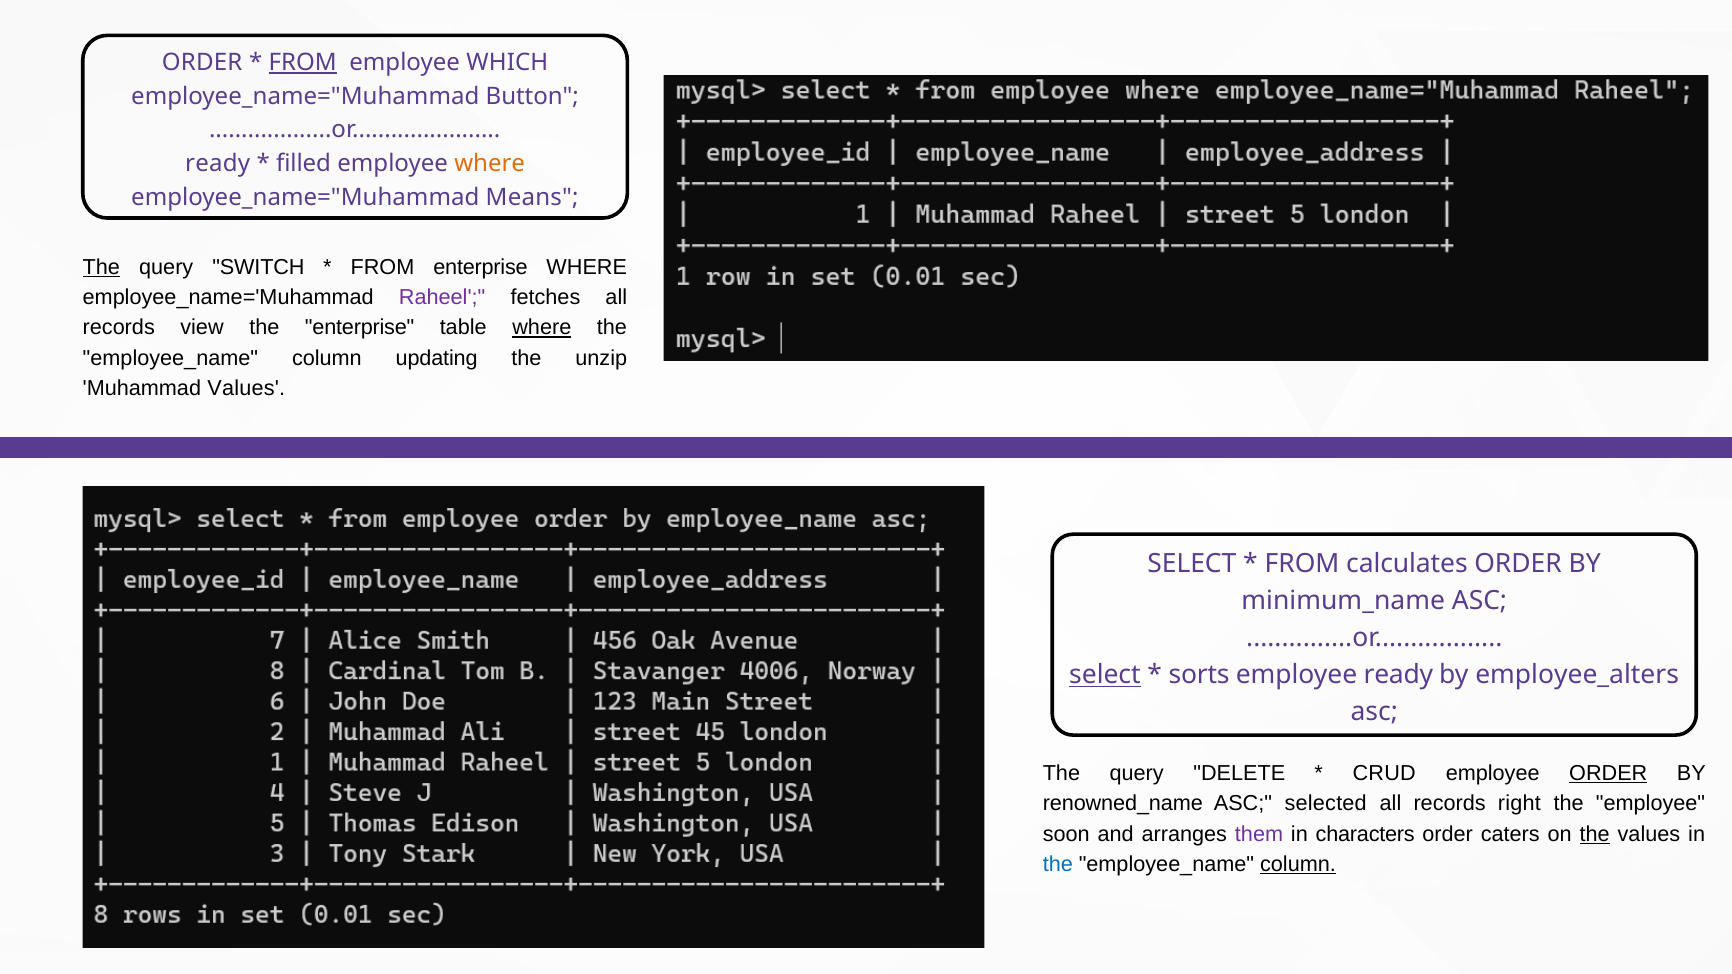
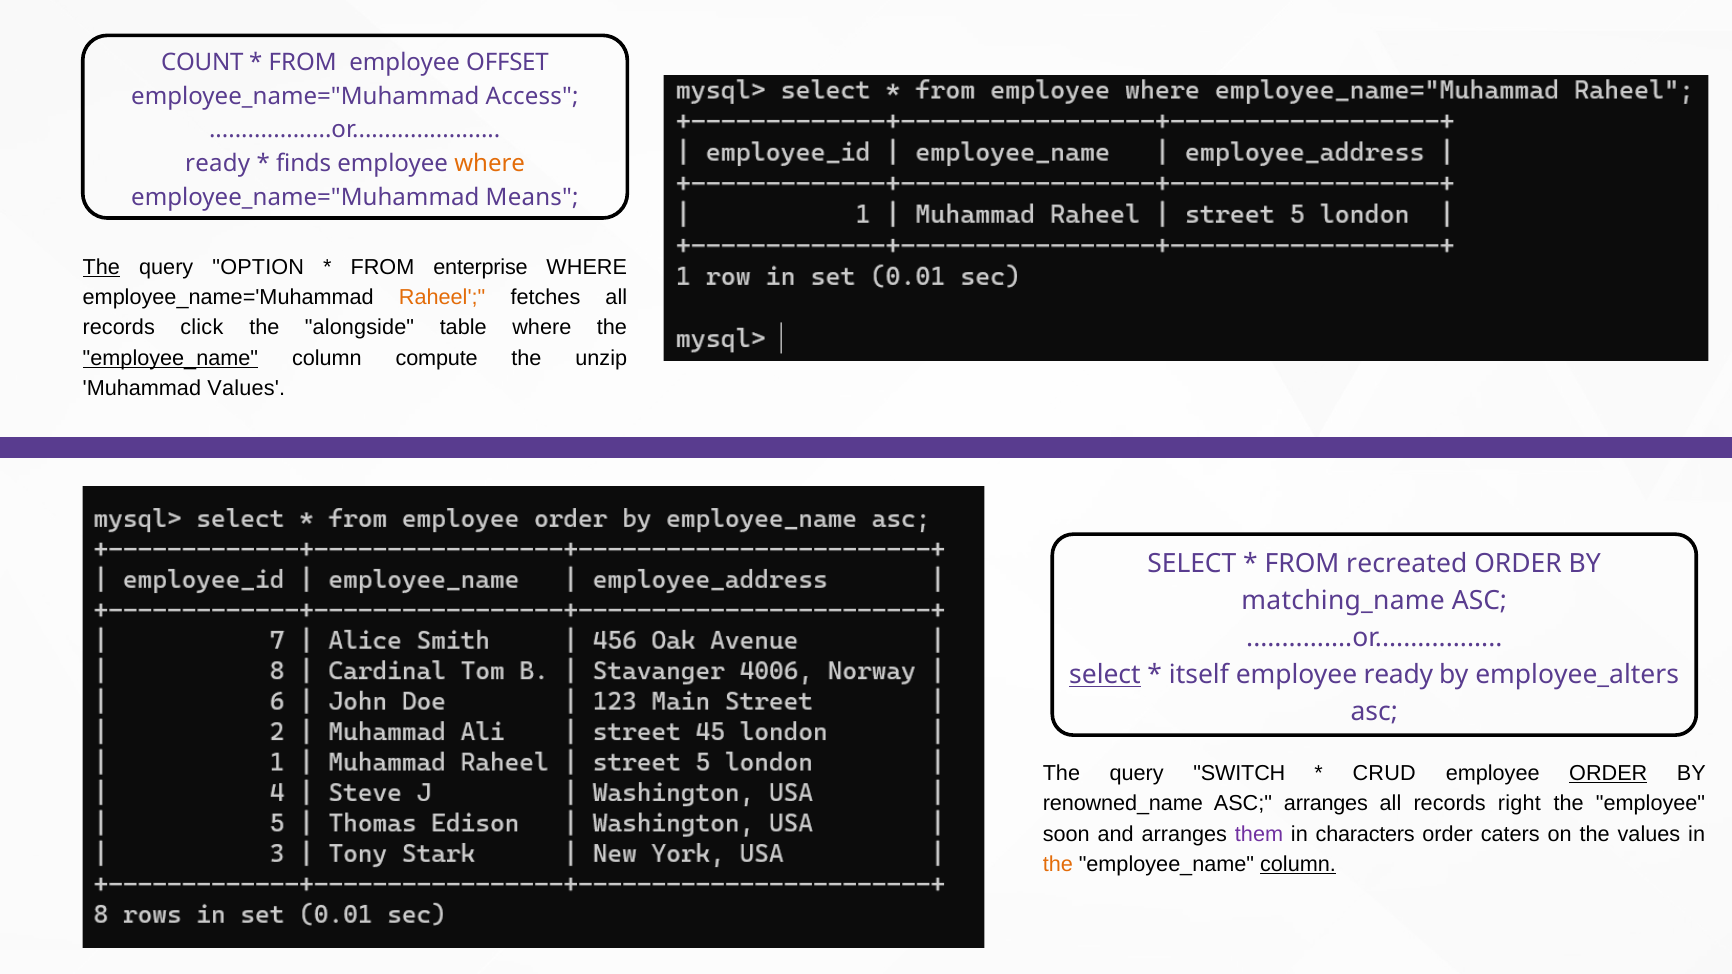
ORDER: ORDER -> COUNT (202, 62)
FROM underline: present -> none (303, 62)
WHICH: WHICH -> OFFSET (507, 62)
Button: Button -> Access (532, 96)
filled: filled -> finds (304, 164)
SWITCH: SWITCH -> OPTION (258, 267)
Raheel colour: purple -> orange (442, 297)
view: view -> click (202, 328)
the enterprise: enterprise -> alongside (360, 328)
where underline: present -> none (542, 328)
employee_name underline: none -> present (170, 358)
updating: updating -> compute (437, 358)
calculates: calculates -> recreated (1407, 564)
minimum_name: minimum_name -> matching_name (1343, 601)
sorts: sorts -> itself (1199, 675)
DELETE: DELETE -> SWITCH (1239, 774)
ASC selected: selected -> arranges (1326, 804)
the underline: present -> none (1595, 834)
the colour: blue -> orange (1058, 865)
